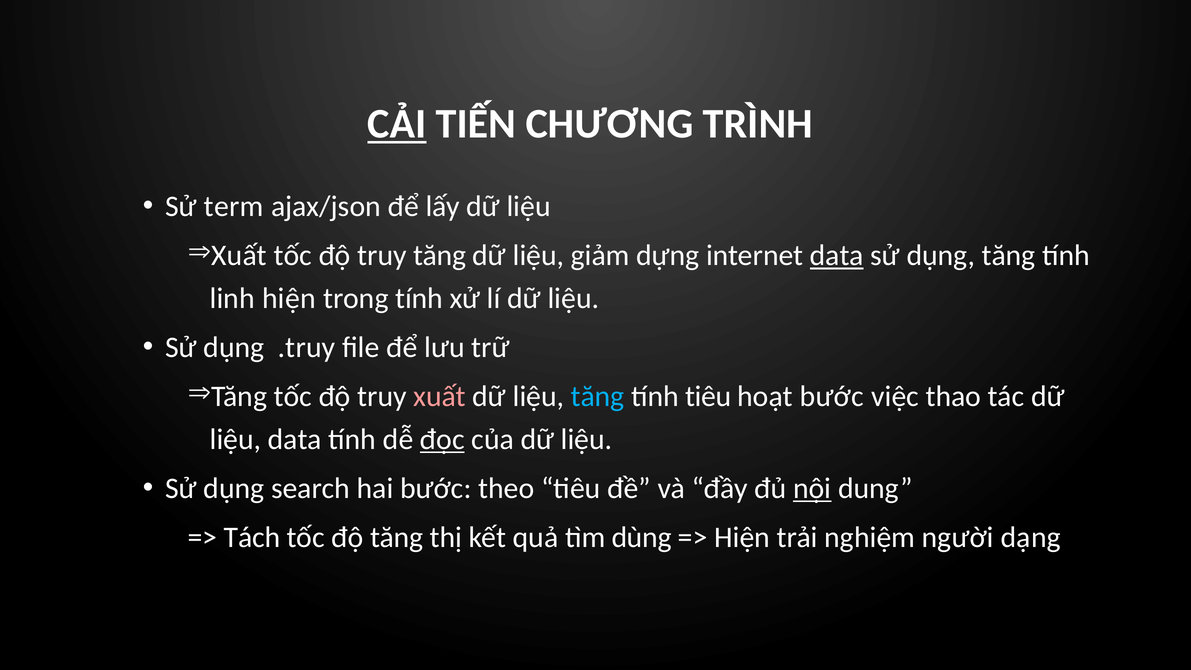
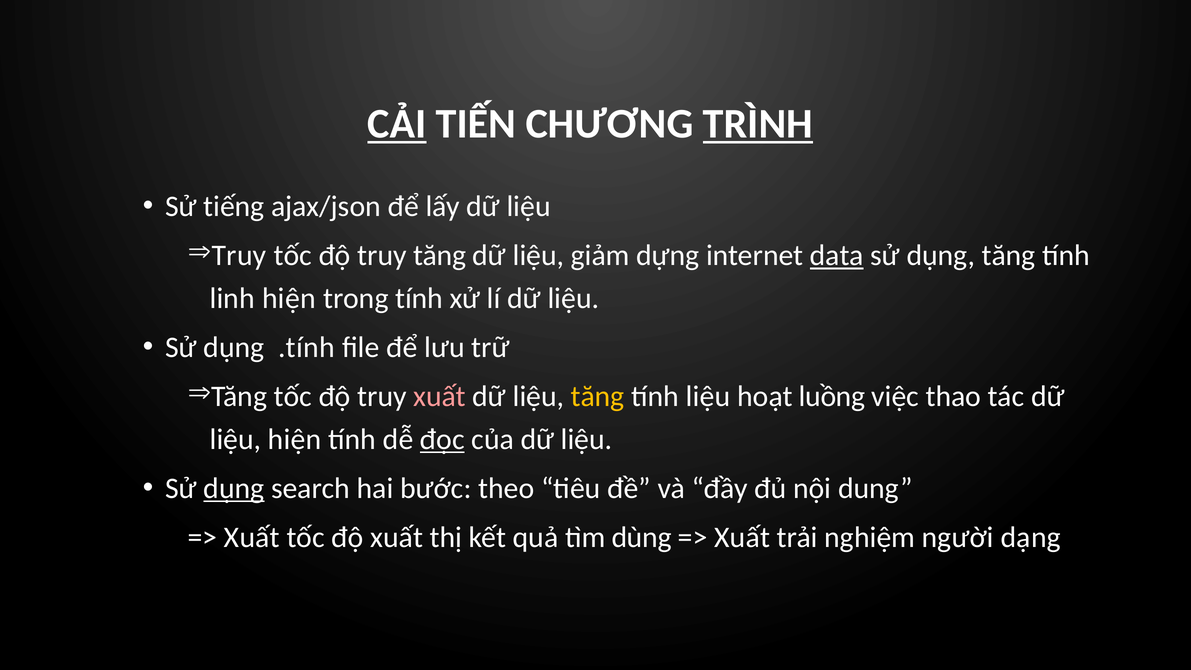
TRÌNH underline: none -> present (758, 124)
term: term -> tiếng (234, 206)
Xuất: Xuất -> Truy (239, 256)
.truy: .truy -> .tính (306, 347)
tăng colour: light blue -> yellow (598, 397)
tính tiêu: tiêu -> liệu (708, 397)
hoạt bước: bước -> luồng (832, 397)
liệu data: data -> hiện (295, 439)
dụng underline: none -> present (234, 488)
nội underline: present -> none (812, 488)
Tách: Tách -> Xuất (252, 538)
độ tăng: tăng -> xuất (397, 538)
Hiện: Hiện -> Xuất (742, 538)
